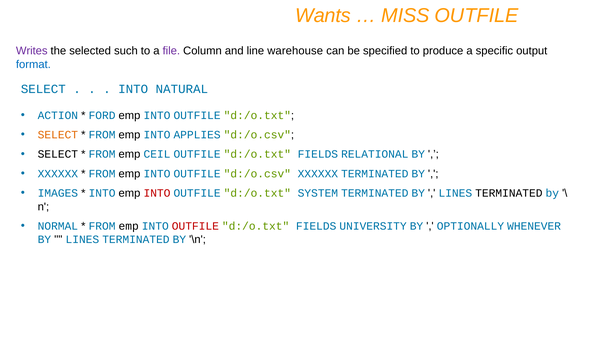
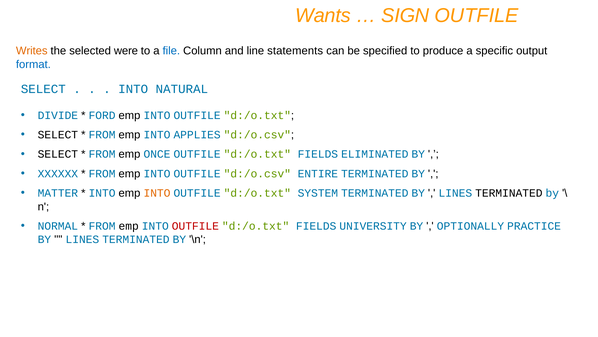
MISS: MISS -> SIGN (405, 16)
Writes colour: purple -> orange (32, 51)
such: such -> were (126, 51)
file colour: purple -> blue (171, 51)
warehouse: warehouse -> statements (295, 51)
ACTION: ACTION -> DIVIDE (58, 115)
SELECT colour: orange -> black (58, 135)
CEIL: CEIL -> ONCE (157, 154)
RELATIONAL: RELATIONAL -> ELIMINATED (375, 154)
d:/o.csv XXXXXX: XXXXXX -> ENTIRE (318, 173)
IMAGES: IMAGES -> MATTER (58, 193)
INTO colour: red -> orange (157, 193)
WHENEVER: WHENEVER -> PRACTICE (534, 226)
